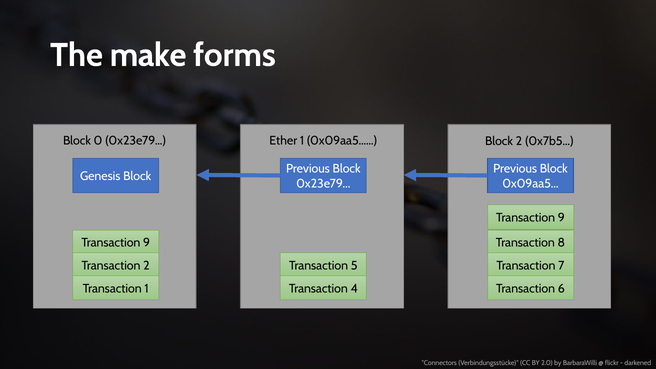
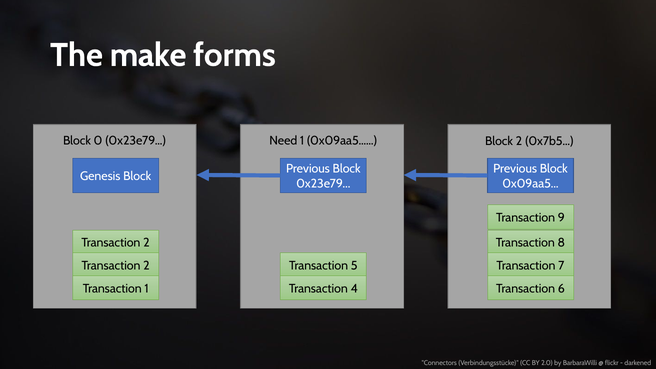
Ether: Ether -> Need (283, 140)
9: 9 -> 2 (146, 243)
